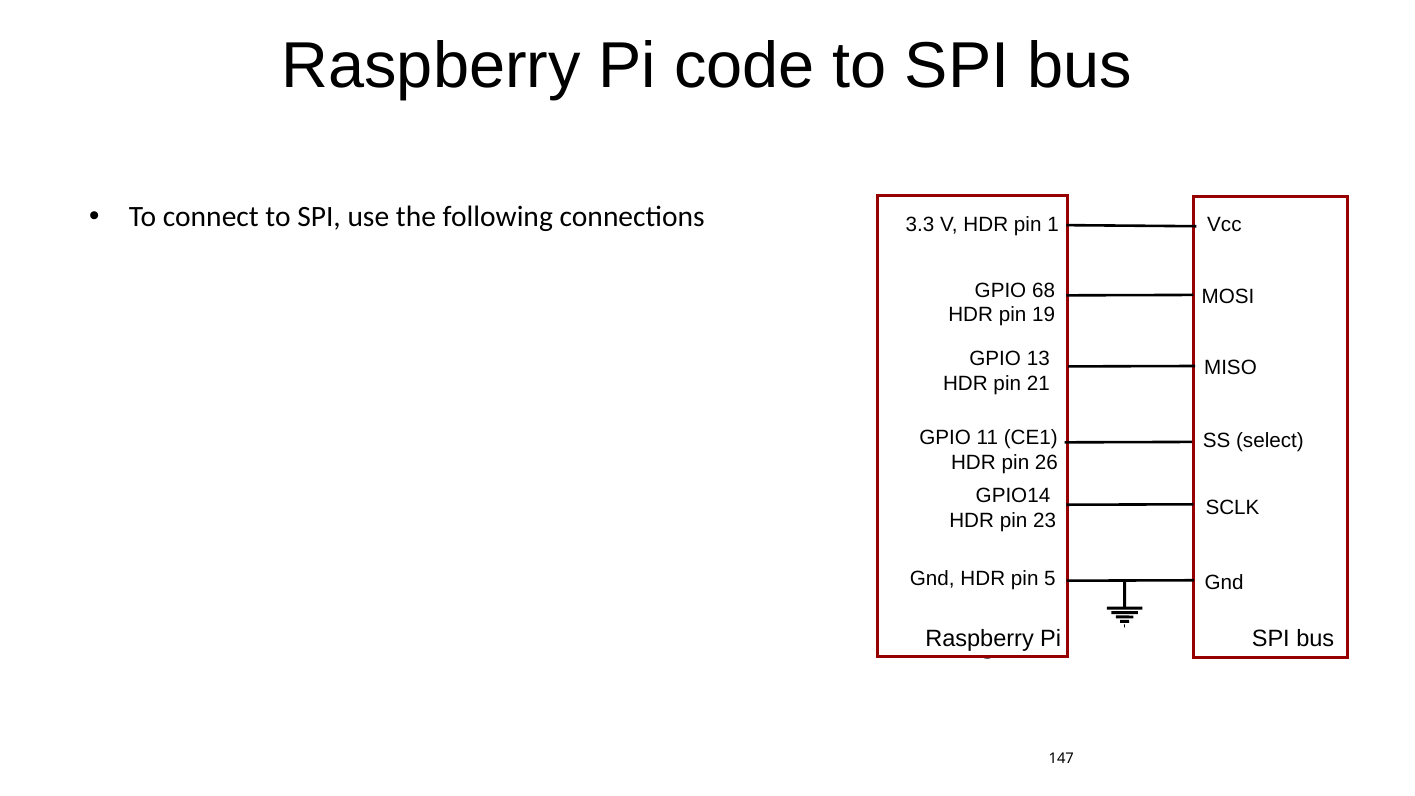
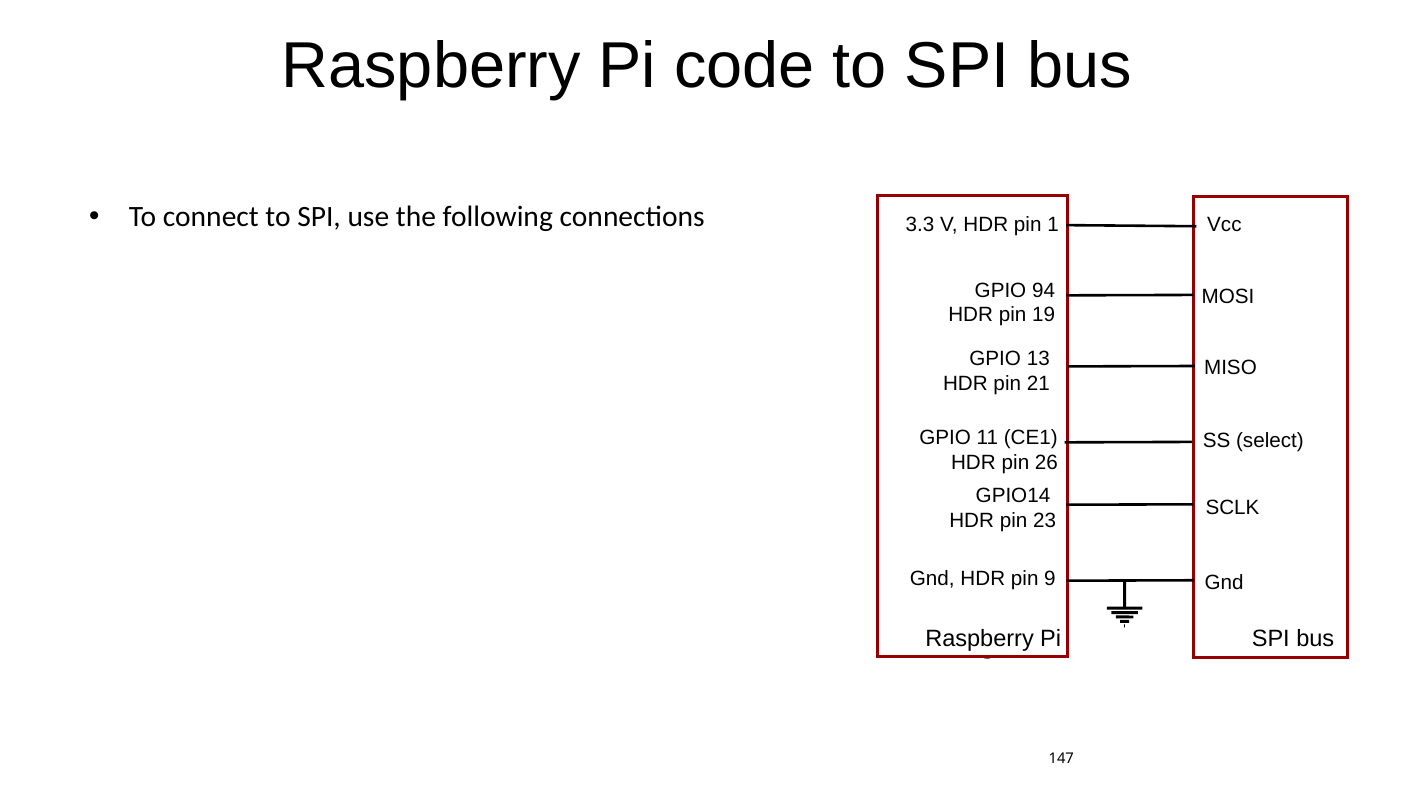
68: 68 -> 94 (1044, 290)
5: 5 -> 9 (1050, 578)
